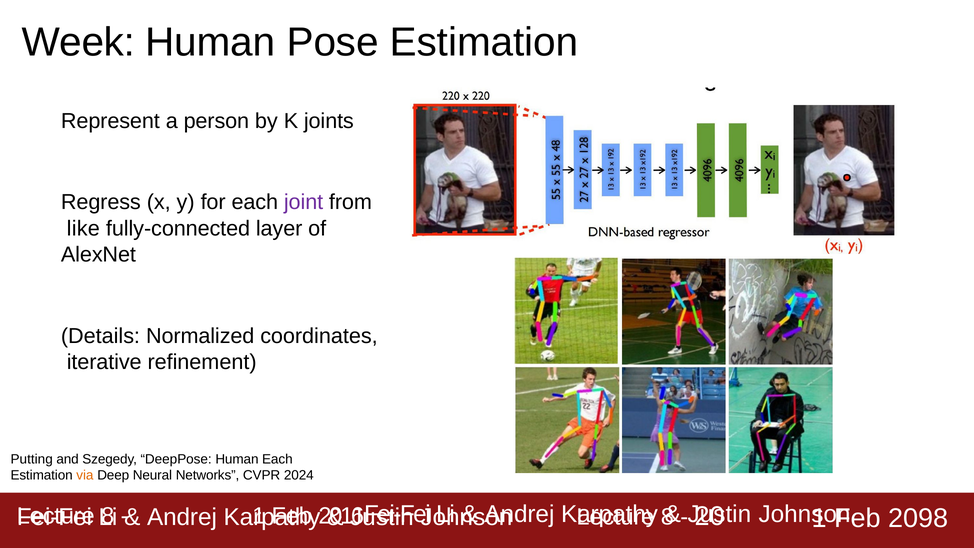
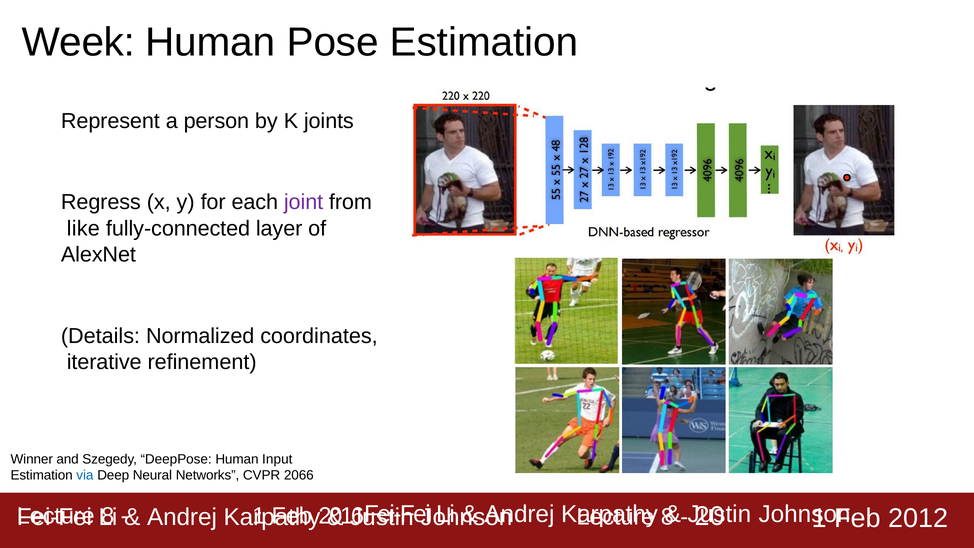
Putting: Putting -> Winner (32, 459)
Human Each: Each -> Input (277, 459)
via colour: orange -> blue (85, 475)
2024: 2024 -> 2066 (299, 475)
2098: 2098 -> 2012 (918, 518)
